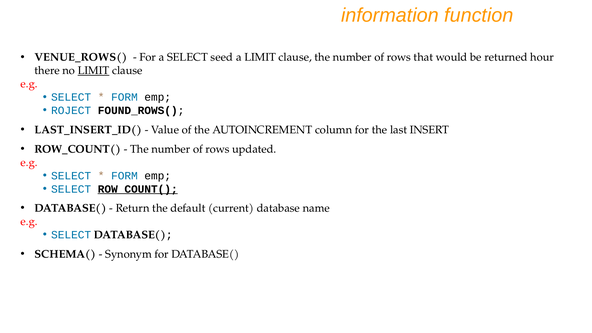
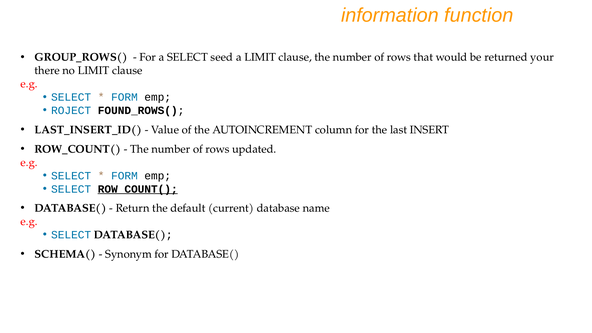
VENUE_ROWS(: VENUE_ROWS( -> GROUP_ROWS( (81, 57)
hour: hour -> your (542, 57)
LIMIT underline: present -> none (94, 71)
